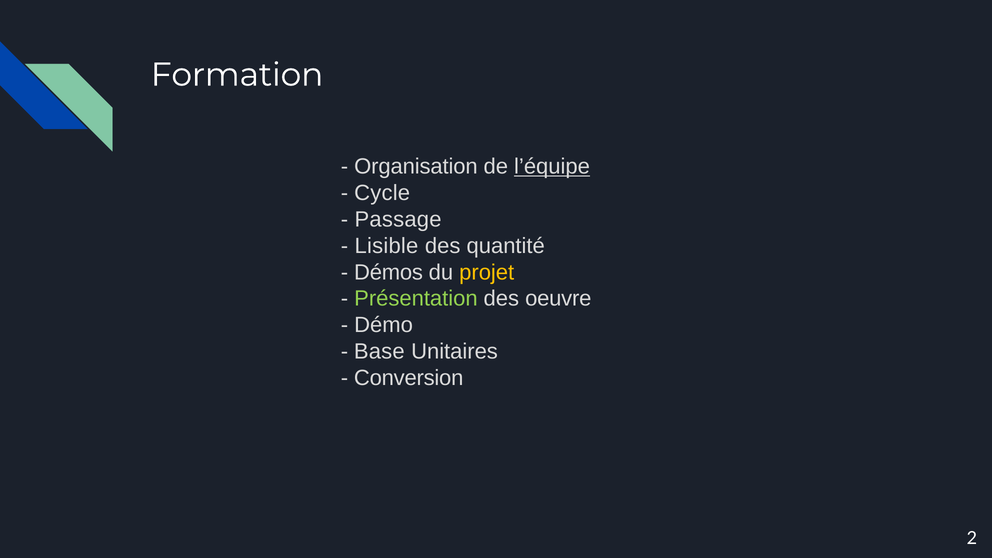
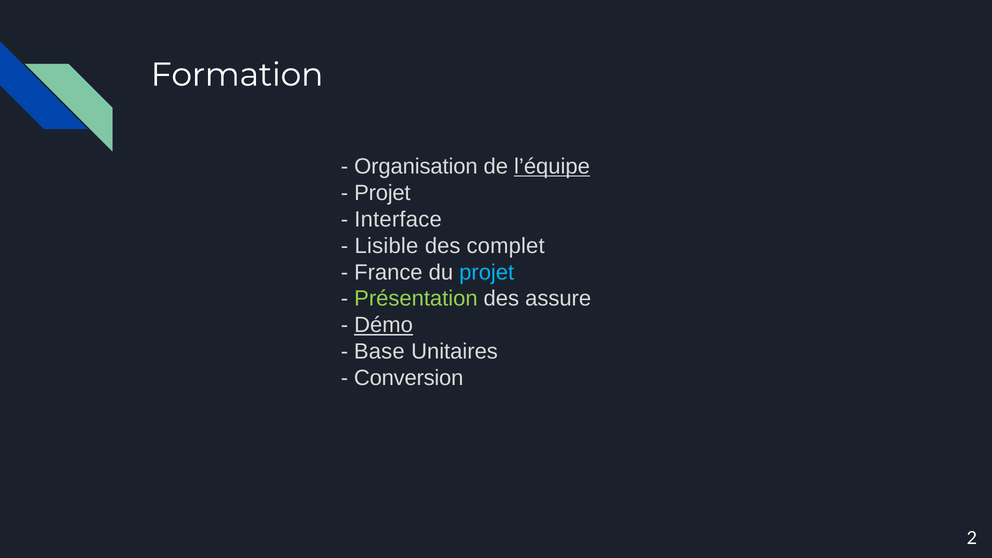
Cycle: Cycle -> Projet (382, 193)
Passage: Passage -> Interface (398, 219)
quantité: quantité -> complet (506, 246)
Démos: Démos -> France (388, 272)
projet colour: yellow -> light blue (487, 272)
oeuvre: oeuvre -> assure (558, 299)
Démo underline: none -> present (384, 325)
